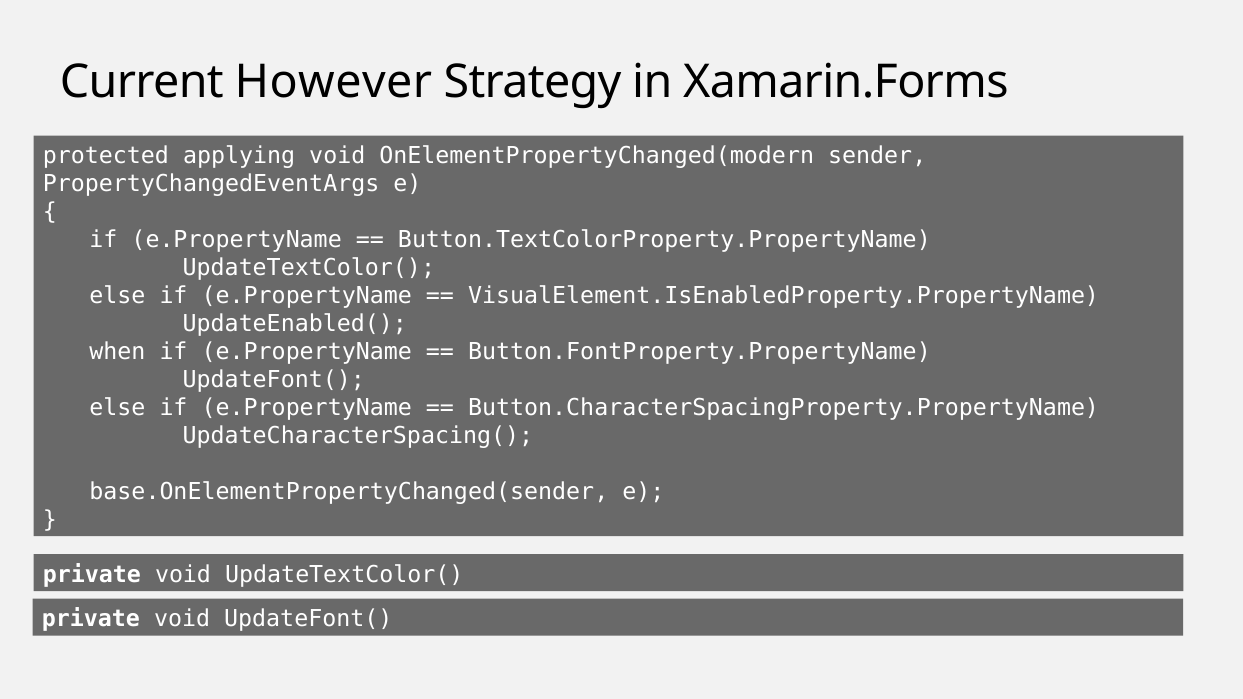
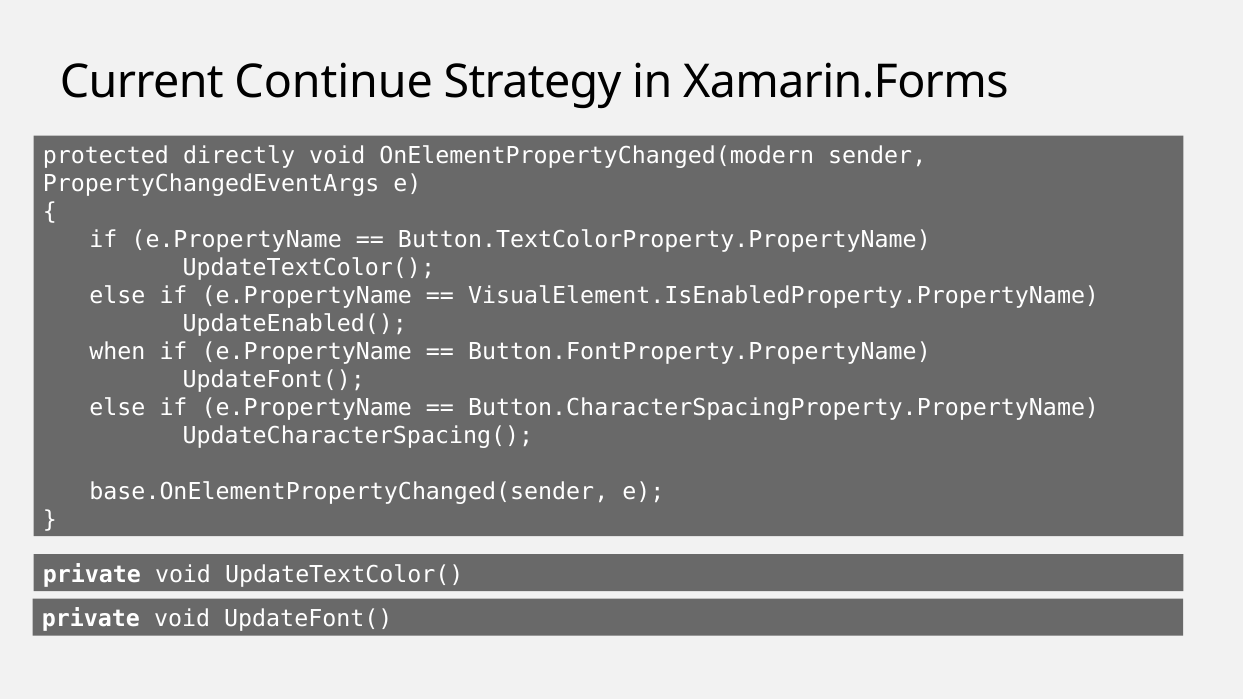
However: However -> Continue (334, 82)
applying: applying -> directly (239, 156)
